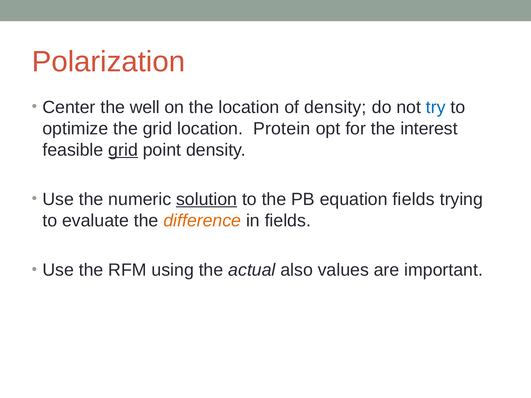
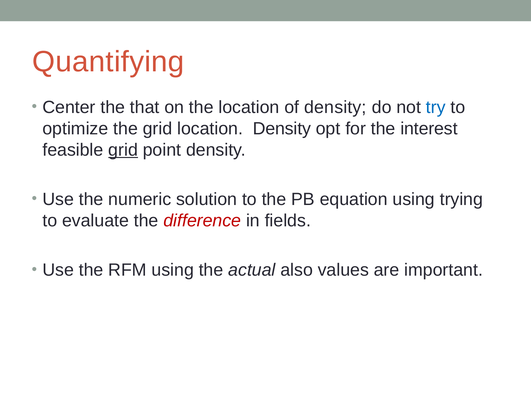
Polarization: Polarization -> Quantifying (108, 62)
well: well -> that (145, 107)
location Protein: Protein -> Density (282, 129)
solution underline: present -> none (207, 199)
equation fields: fields -> using (414, 199)
difference colour: orange -> red (202, 221)
